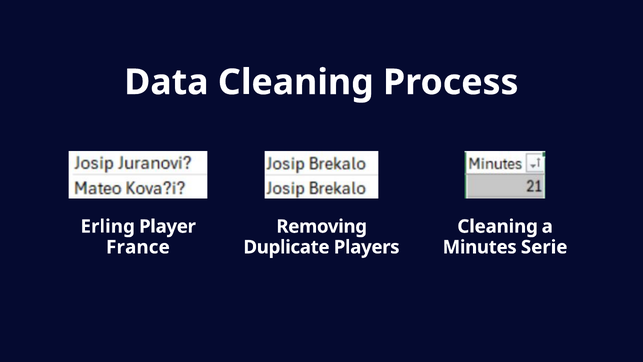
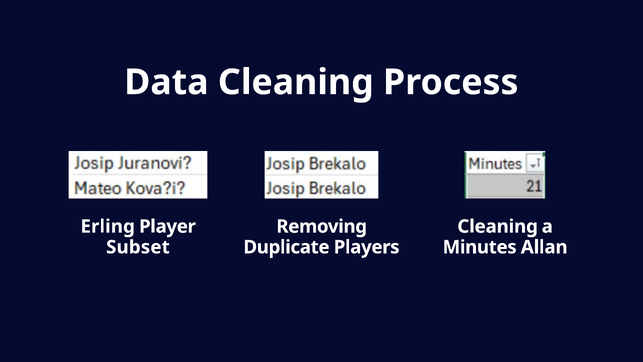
France: France -> Subset (138, 247)
Serie: Serie -> Allan (544, 247)
